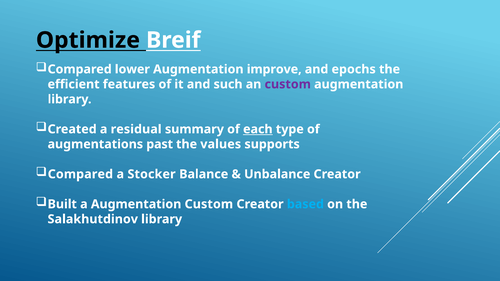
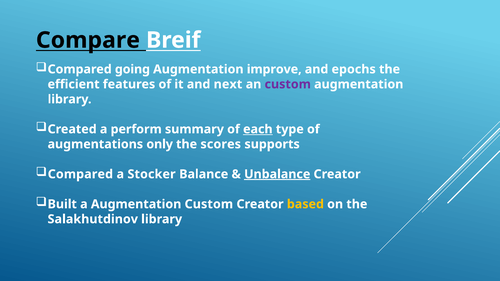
Optimize: Optimize -> Compare (88, 40)
lower: lower -> going (132, 69)
such: such -> next (228, 84)
residual: residual -> perform (136, 129)
past: past -> only (160, 144)
values: values -> scores (221, 144)
Unbalance underline: none -> present (277, 174)
based colour: light blue -> yellow (305, 204)
